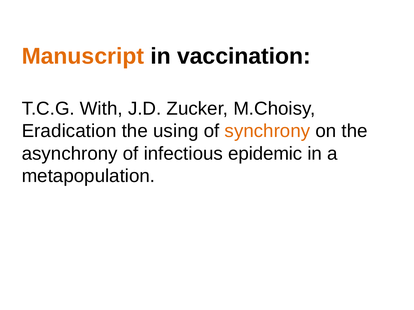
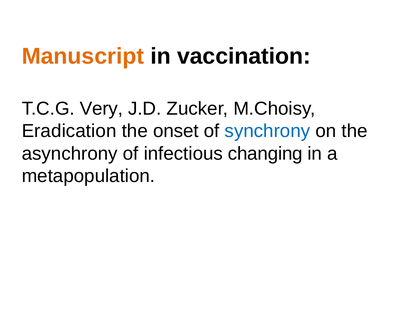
With: With -> Very (101, 109)
using: using -> onset (176, 131)
synchrony colour: orange -> blue (267, 131)
epidemic: epidemic -> changing (265, 154)
